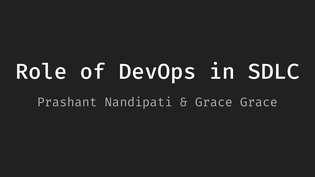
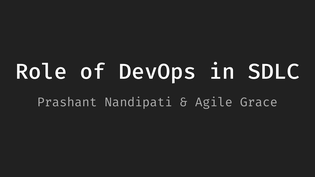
Grace: Grace -> Agile (214, 102)
